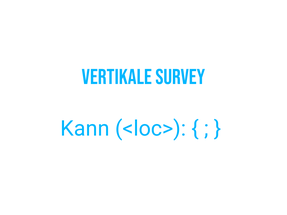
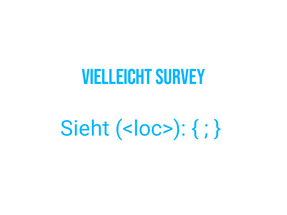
Vertikale: Vertikale -> Vielleicht (117, 77)
Kann: Kann -> Sieht (85, 129)
